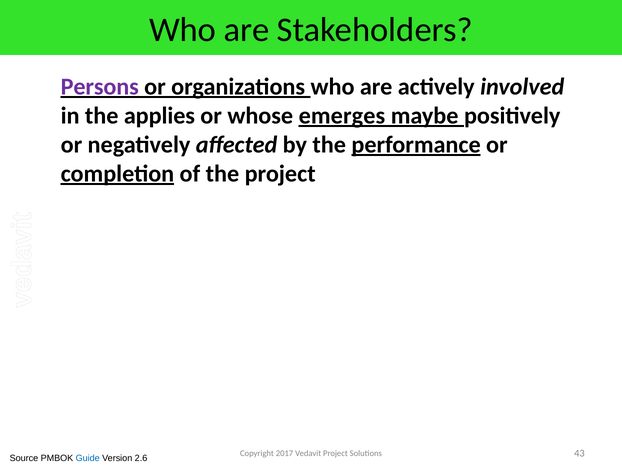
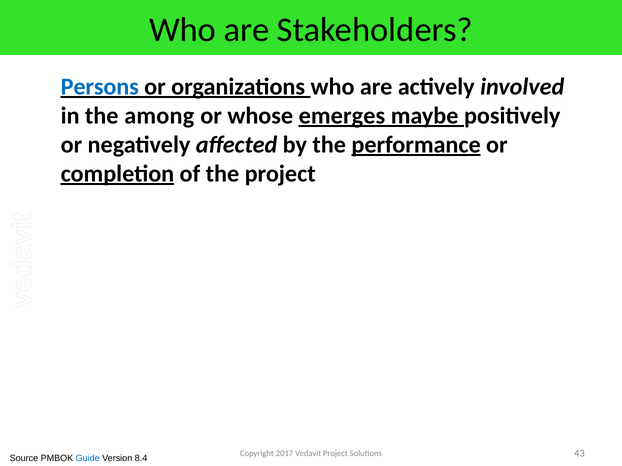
Persons colour: purple -> blue (100, 87)
applies: applies -> among (159, 116)
2.6: 2.6 -> 8.4 (141, 459)
